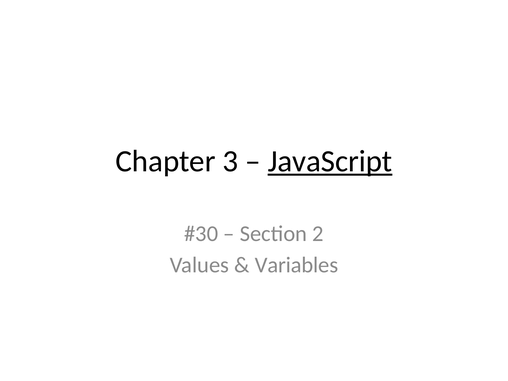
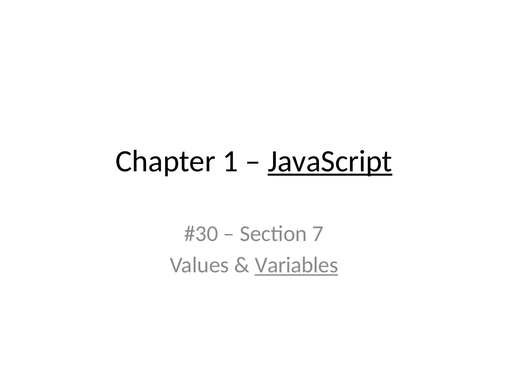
3: 3 -> 1 (230, 161)
2: 2 -> 7 (318, 234)
Variables underline: none -> present (297, 265)
